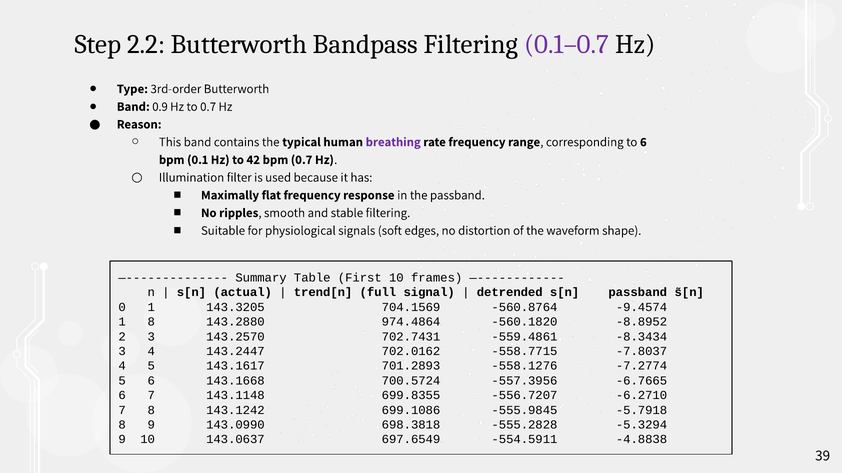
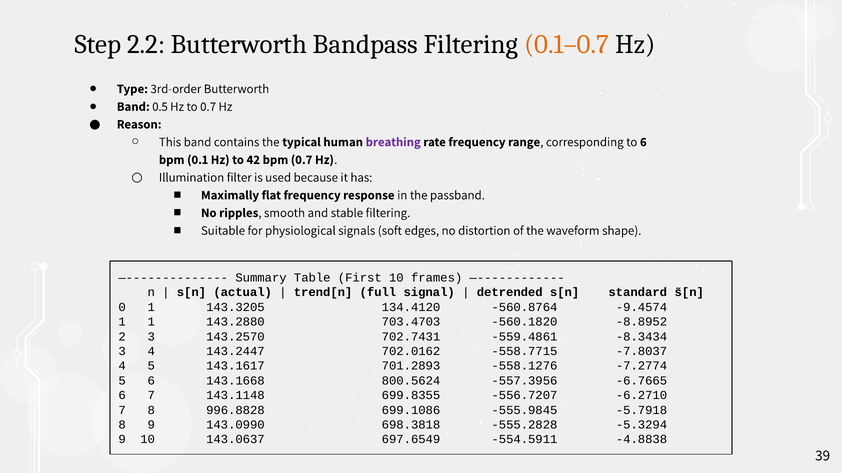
0.1–0.7 colour: purple -> orange (567, 45)
0.9: 0.9 -> 0.5 (160, 107)
s[n passband: passband -> standard (638, 293)
704.1569: 704.1569 -> 134.4120 (411, 307)
1 8: 8 -> 1 (151, 322)
974.4864: 974.4864 -> 703.4703 (411, 322)
700.5724: 700.5724 -> 800.5624 (411, 381)
143.1242: 143.1242 -> 996.8828 (235, 411)
